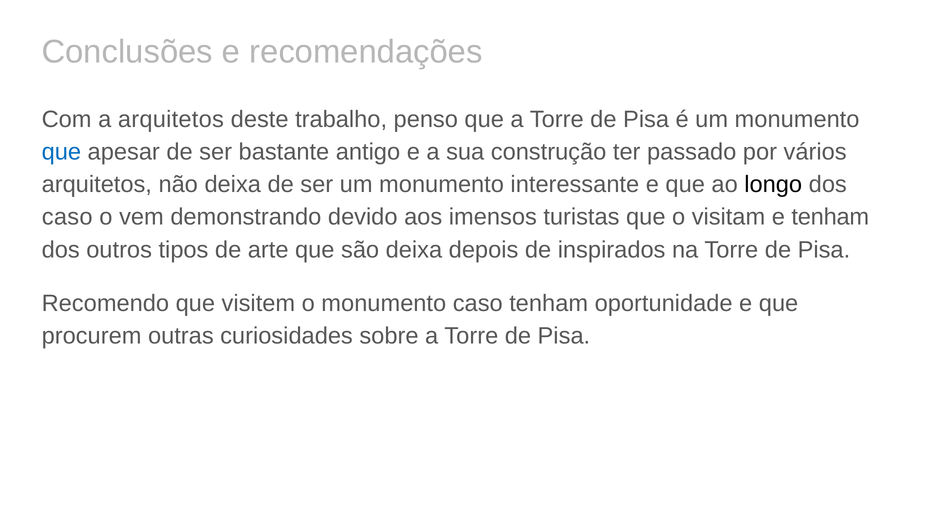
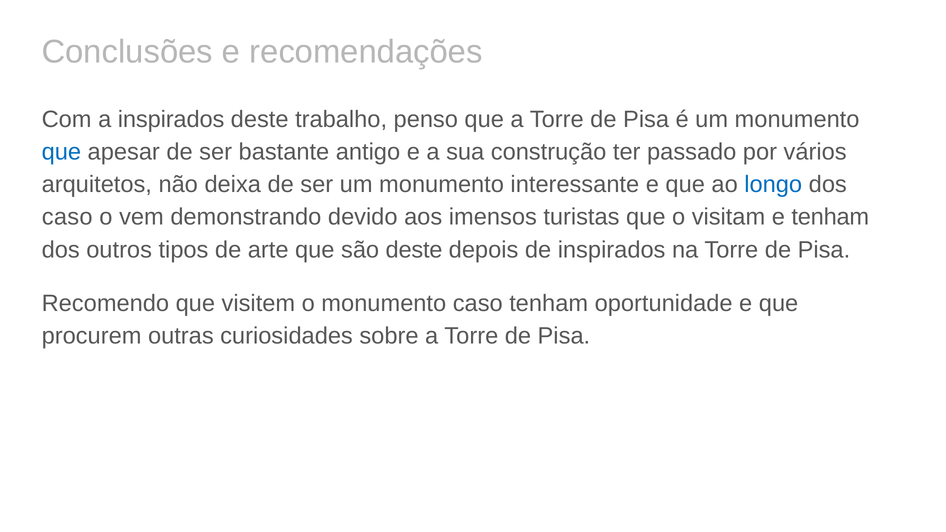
a arquitetos: arquitetos -> inspirados (171, 119)
longo colour: black -> blue (773, 185)
são deixa: deixa -> deste (414, 250)
